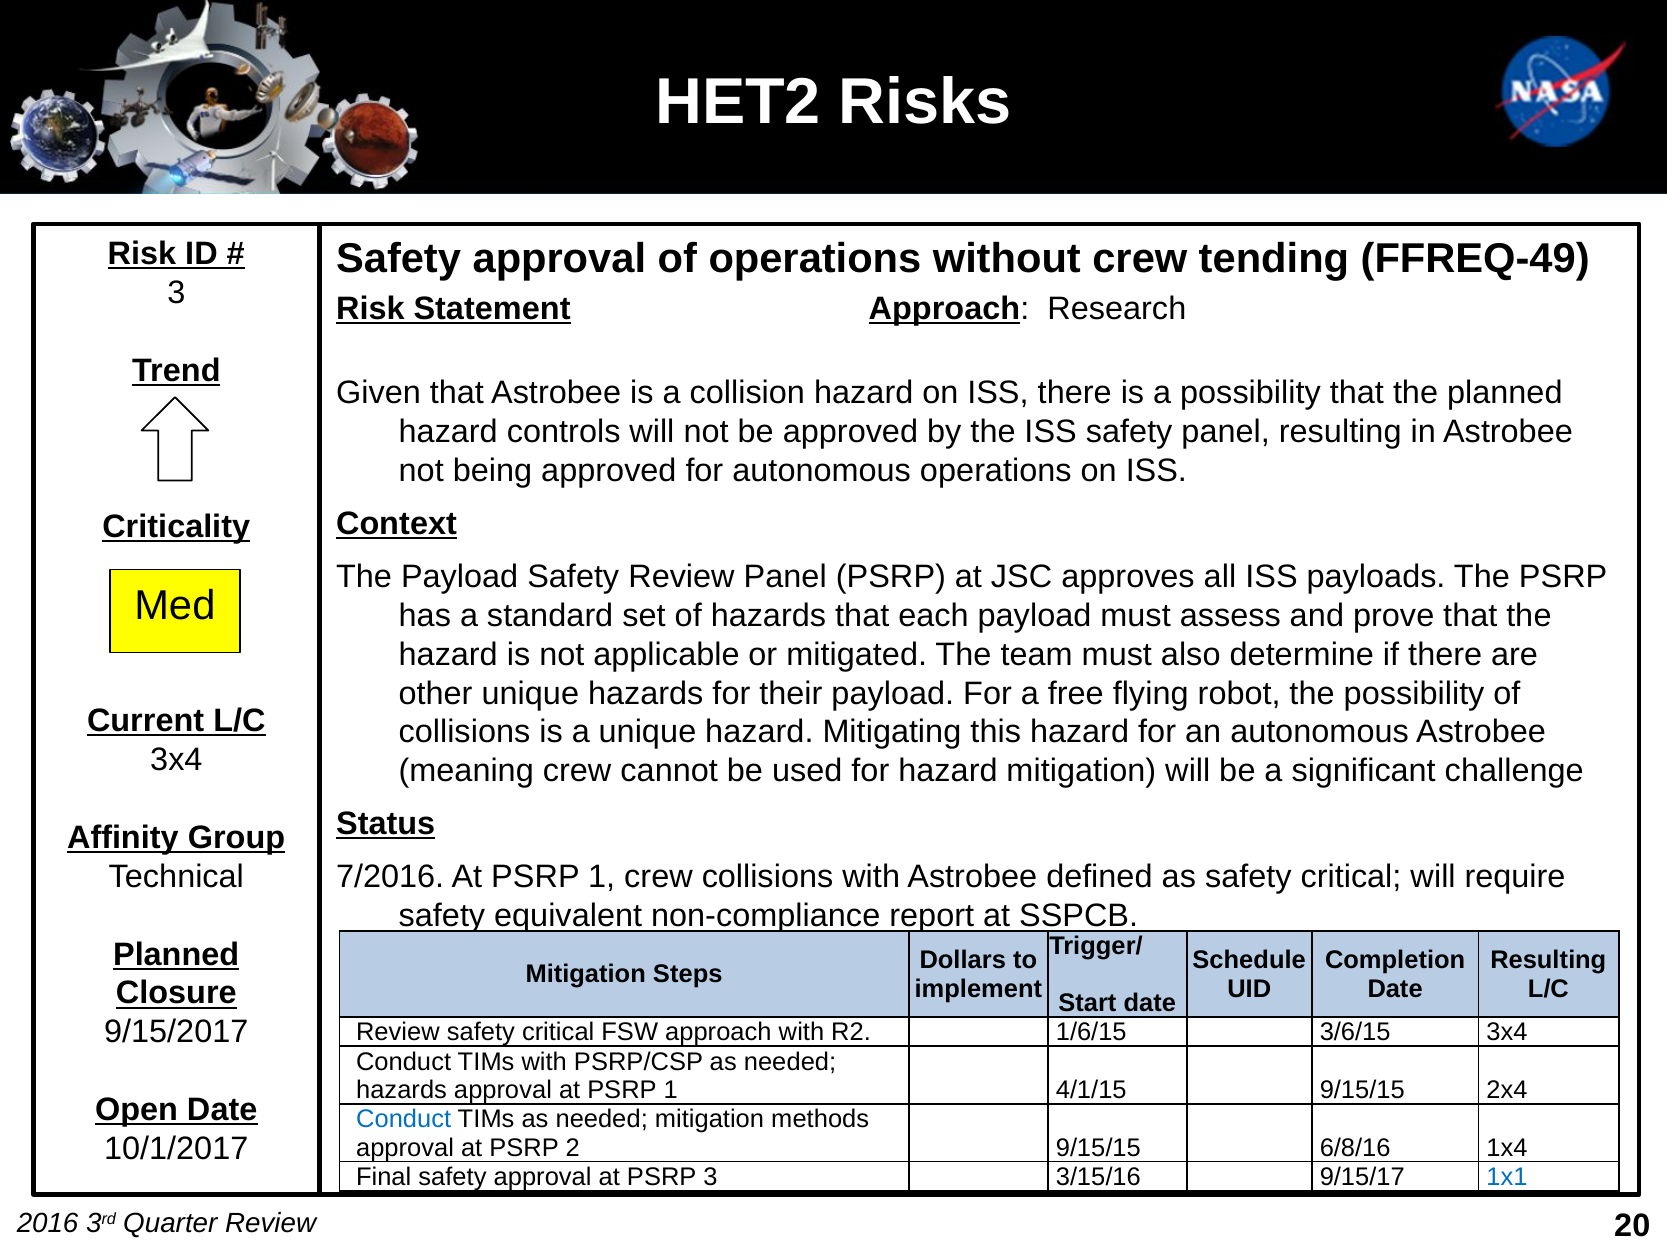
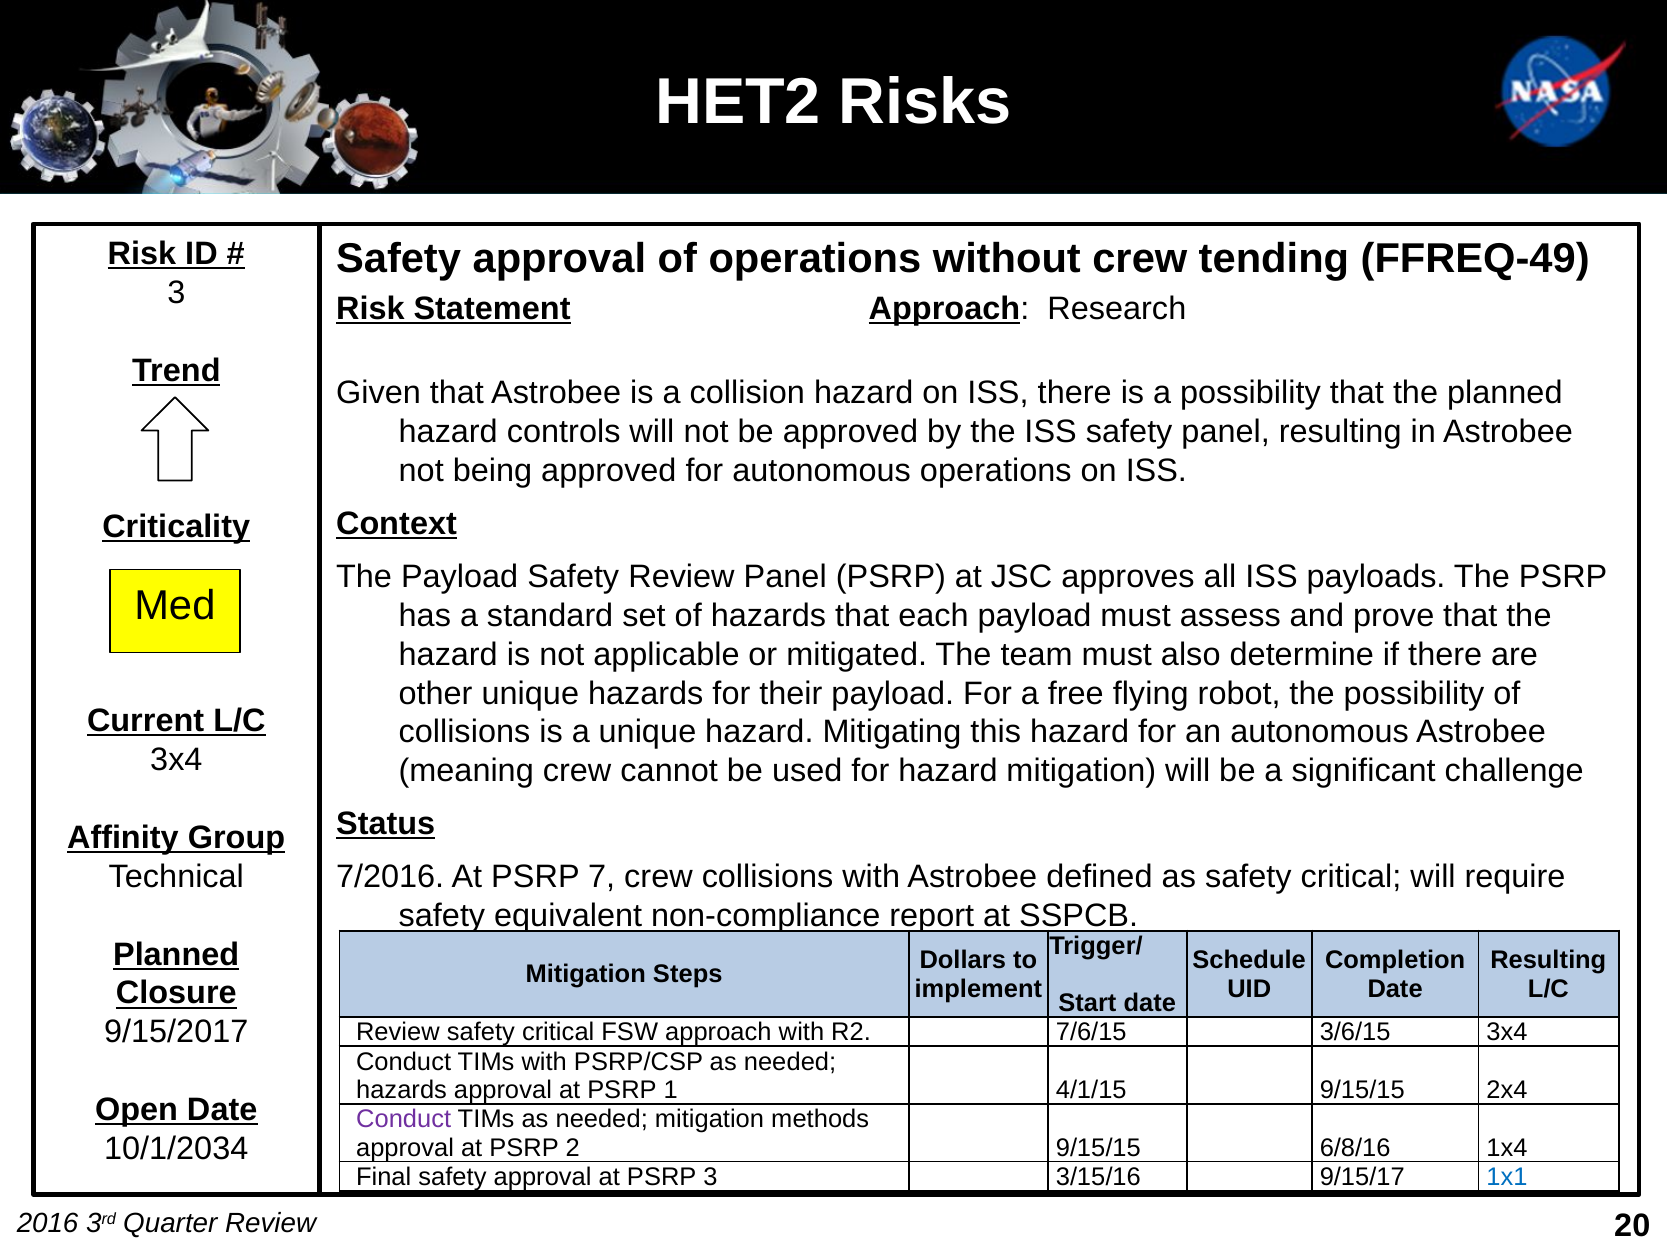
7/2016 At PSRP 1: 1 -> 7 (602, 877)
1/6/15: 1/6/15 -> 7/6/15 (1091, 1033)
Conduct colour: blue -> purple (404, 1120)
10/1/2017: 10/1/2017 -> 10/1/2034 (176, 1149)
